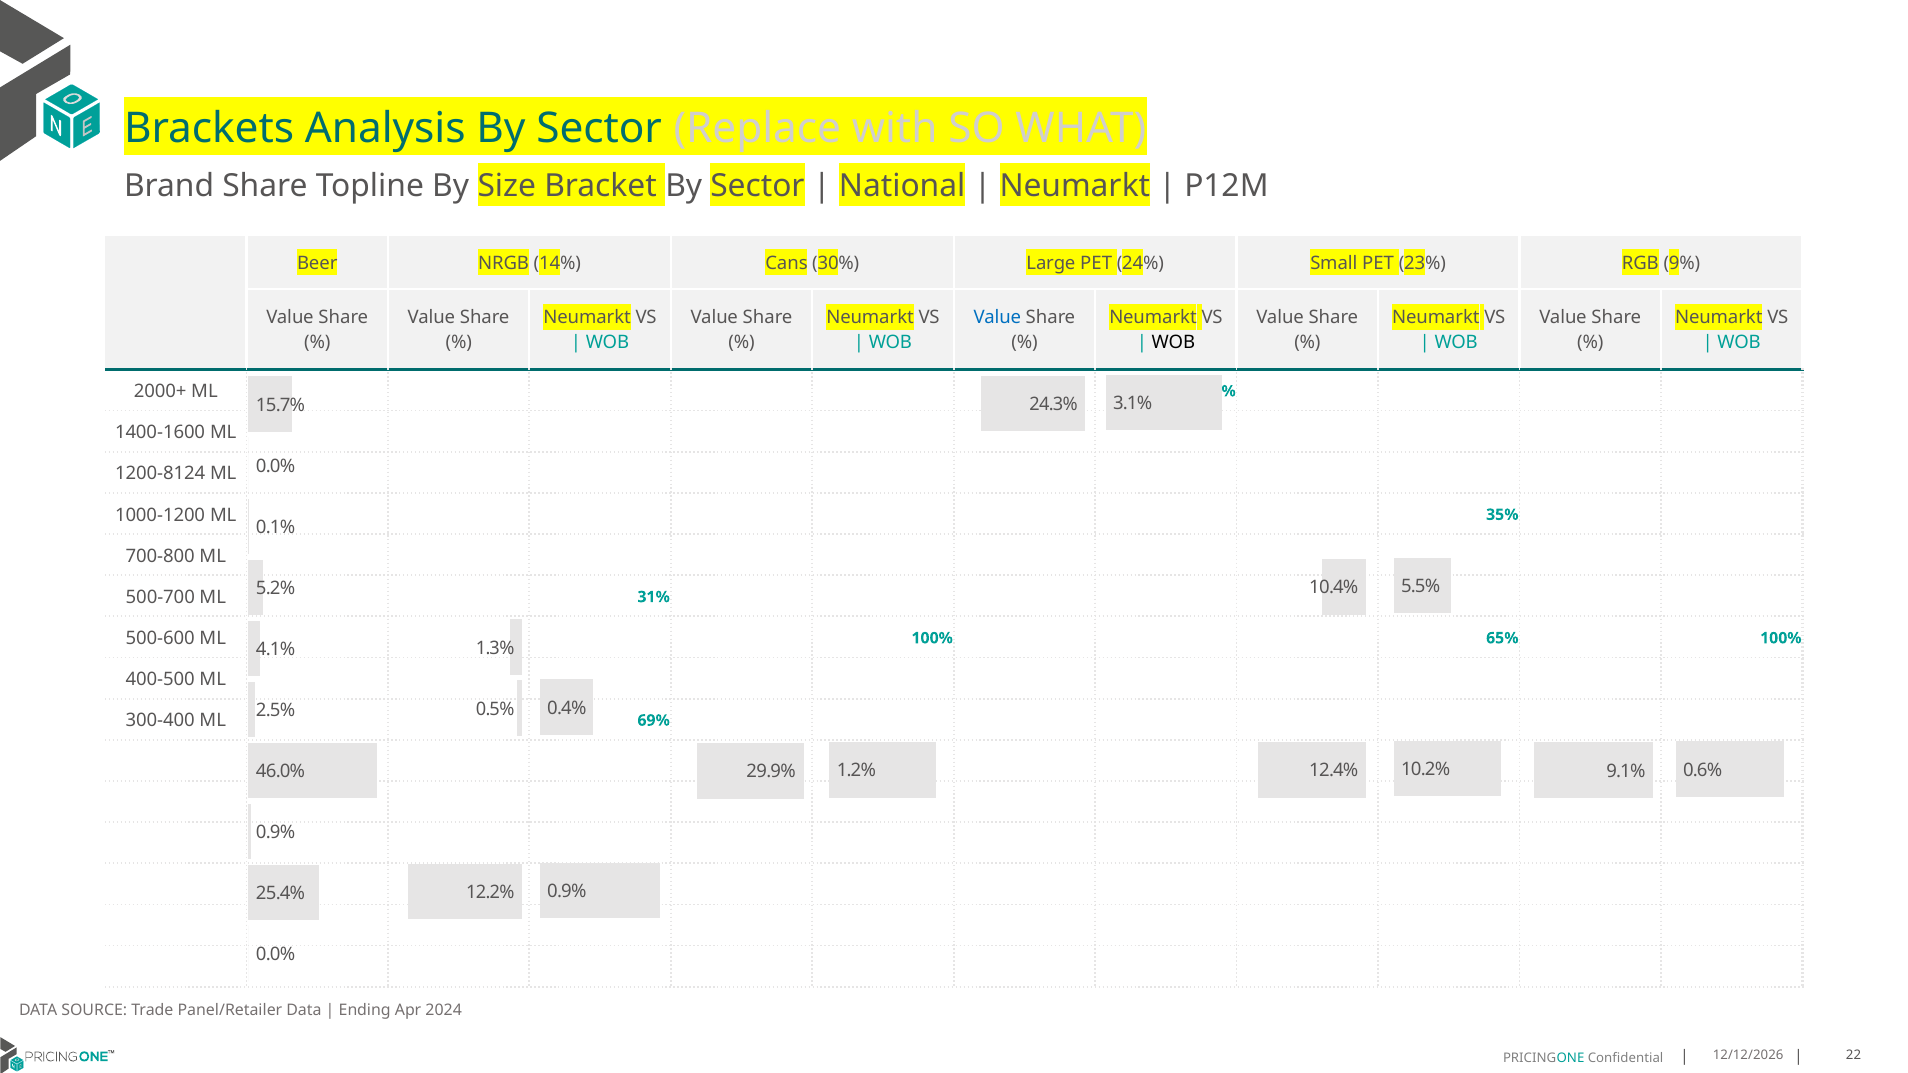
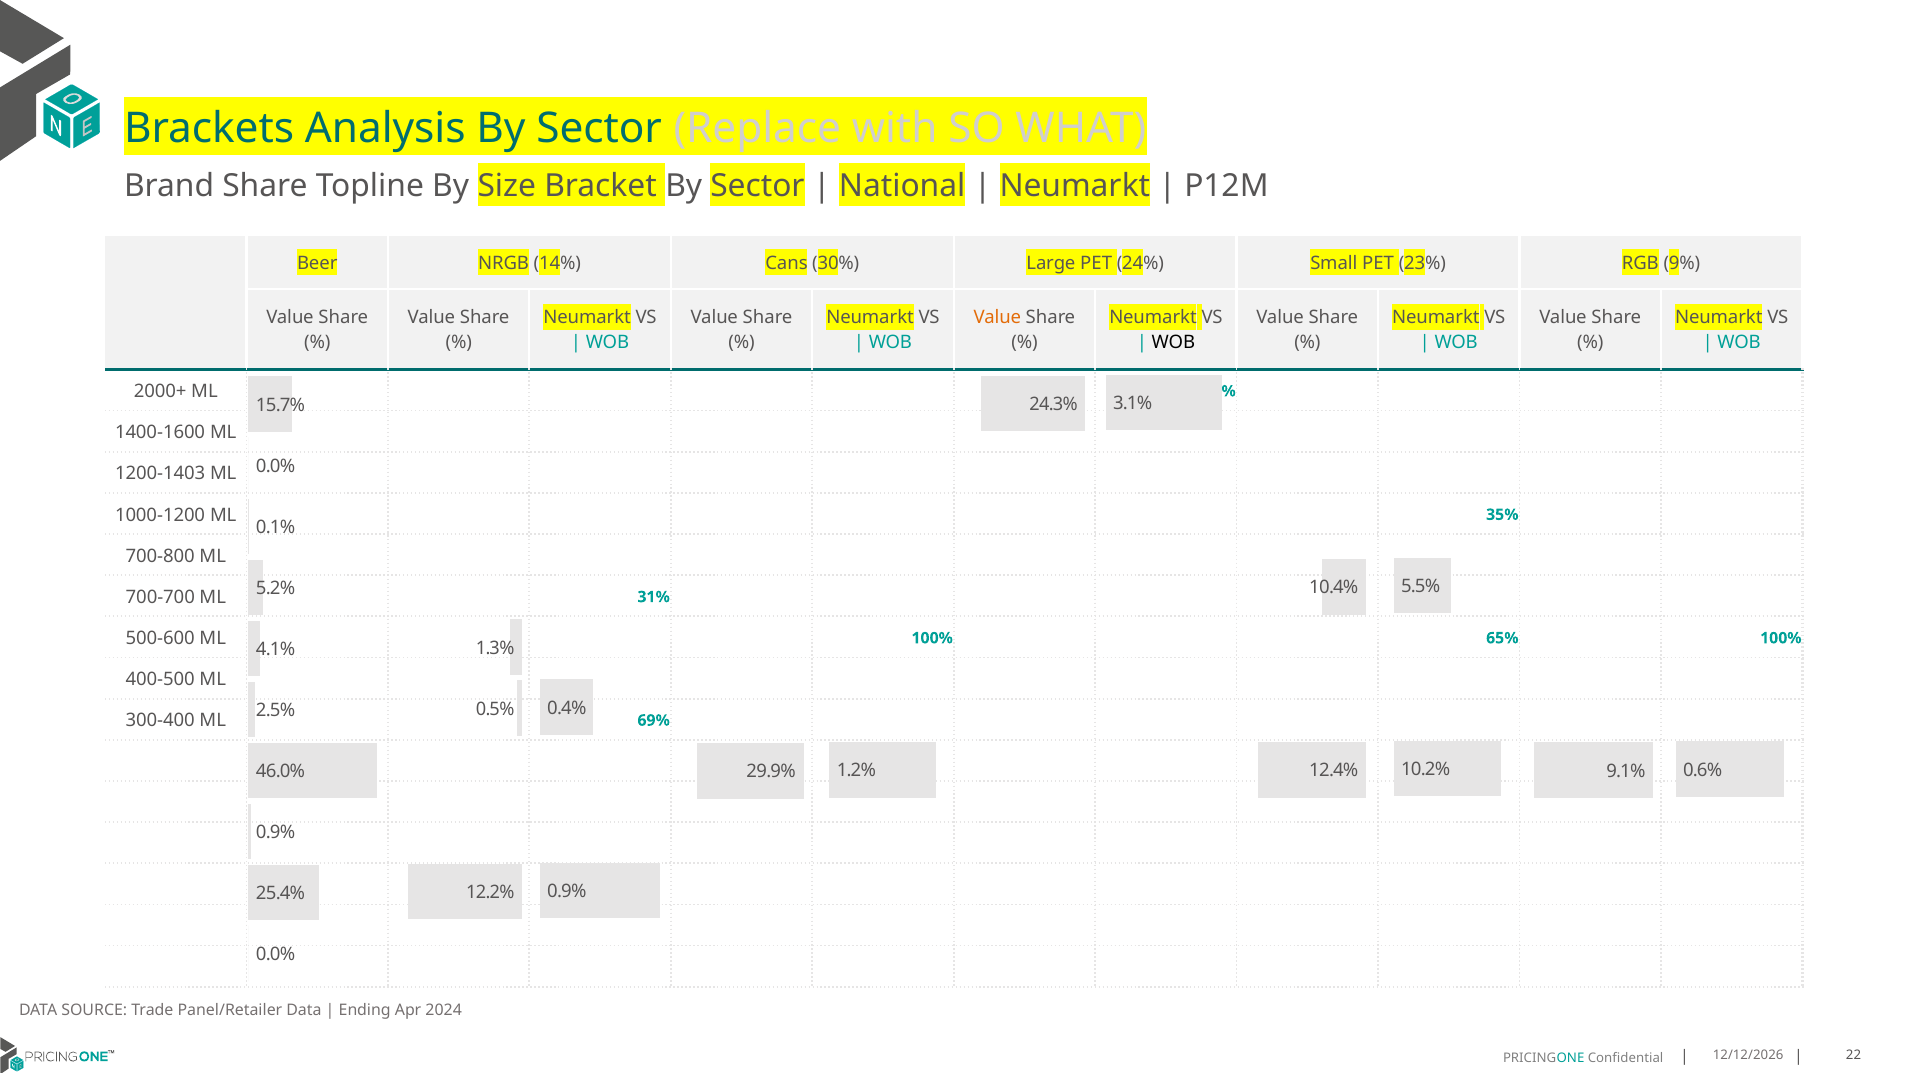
Value colour: blue -> orange (997, 318)
1200-8124: 1200-8124 -> 1200-1403 (160, 474)
500-700: 500-700 -> 700-700 (160, 597)
